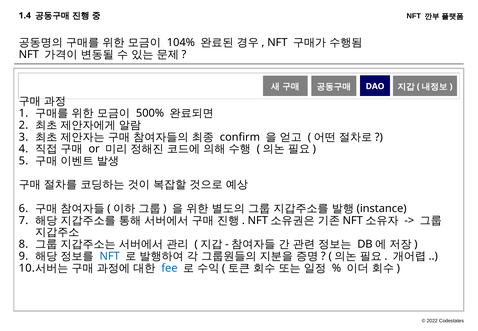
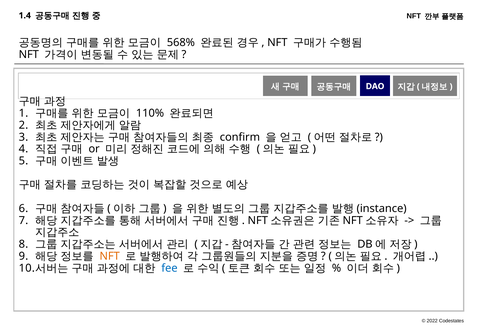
104%: 104% -> 568% (181, 43)
500%: 500% -> 110% (150, 113)
NFT colour: blue -> orange (110, 256)
